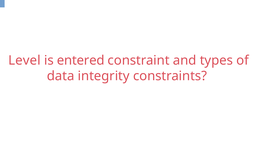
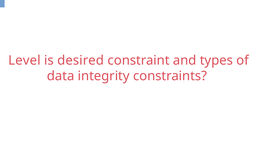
entered: entered -> desired (81, 60)
